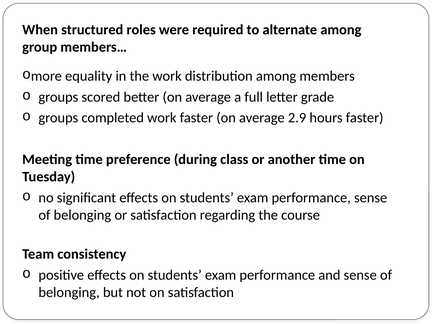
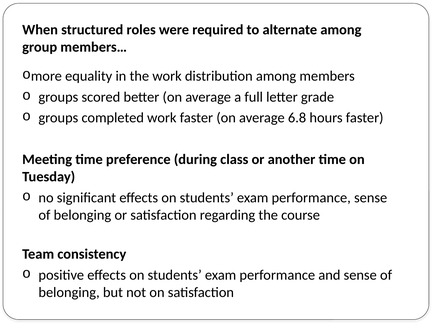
2.9: 2.9 -> 6.8 (297, 118)
